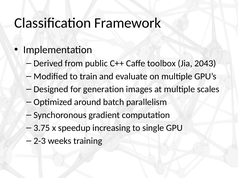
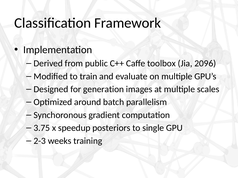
2043: 2043 -> 2096 (205, 64)
increasing: increasing -> posteriors (111, 128)
